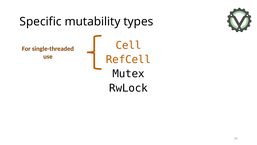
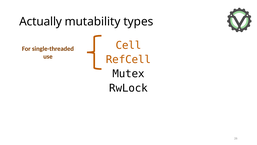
Specific: Specific -> Actually (41, 22)
